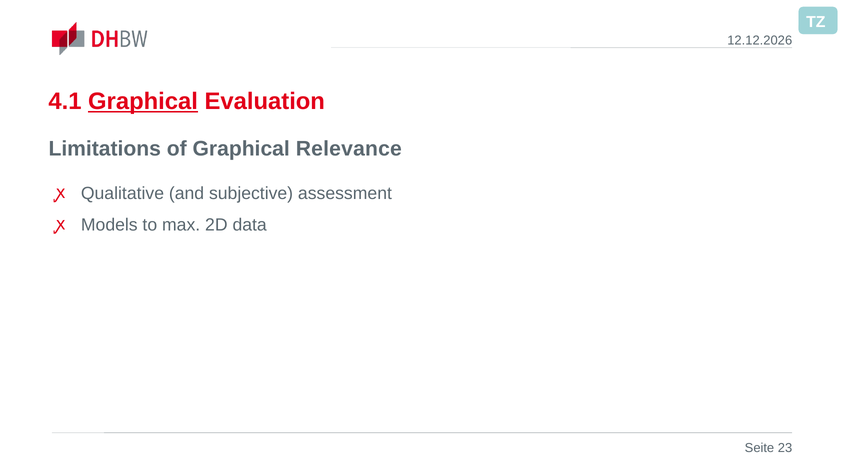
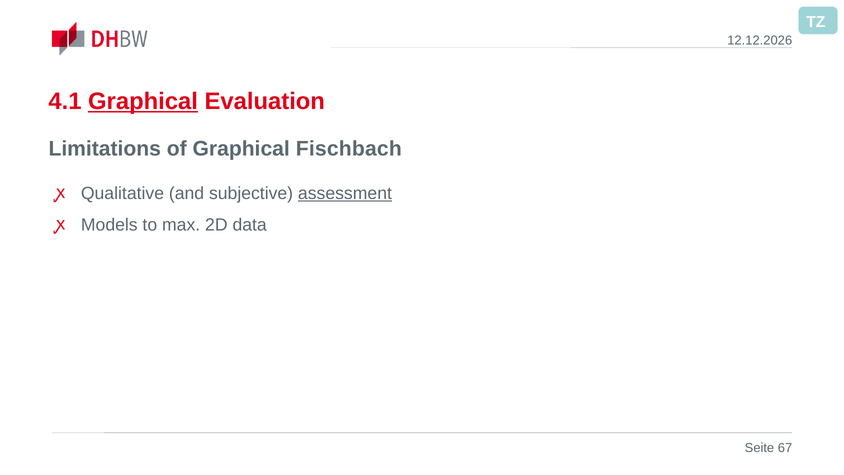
Relevance: Relevance -> Fischbach (349, 149)
assessment underline: none -> present (345, 193)
23: 23 -> 67 (785, 448)
